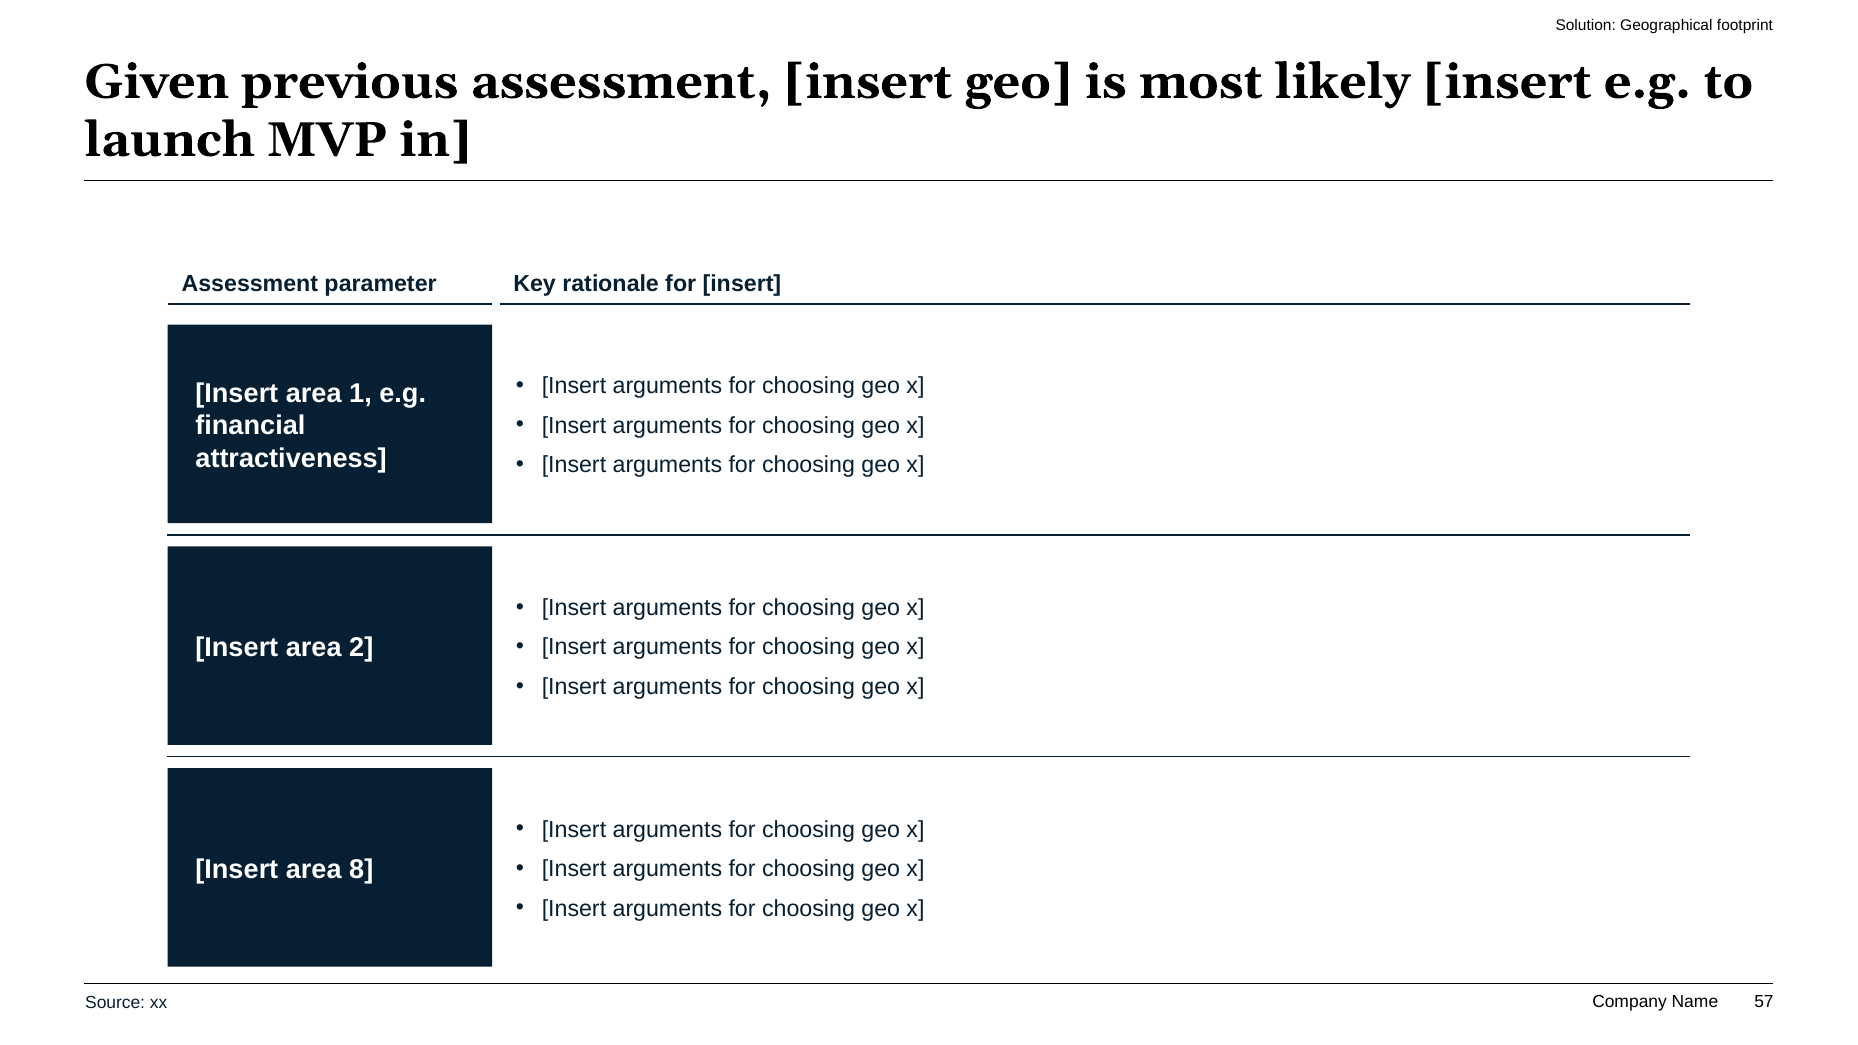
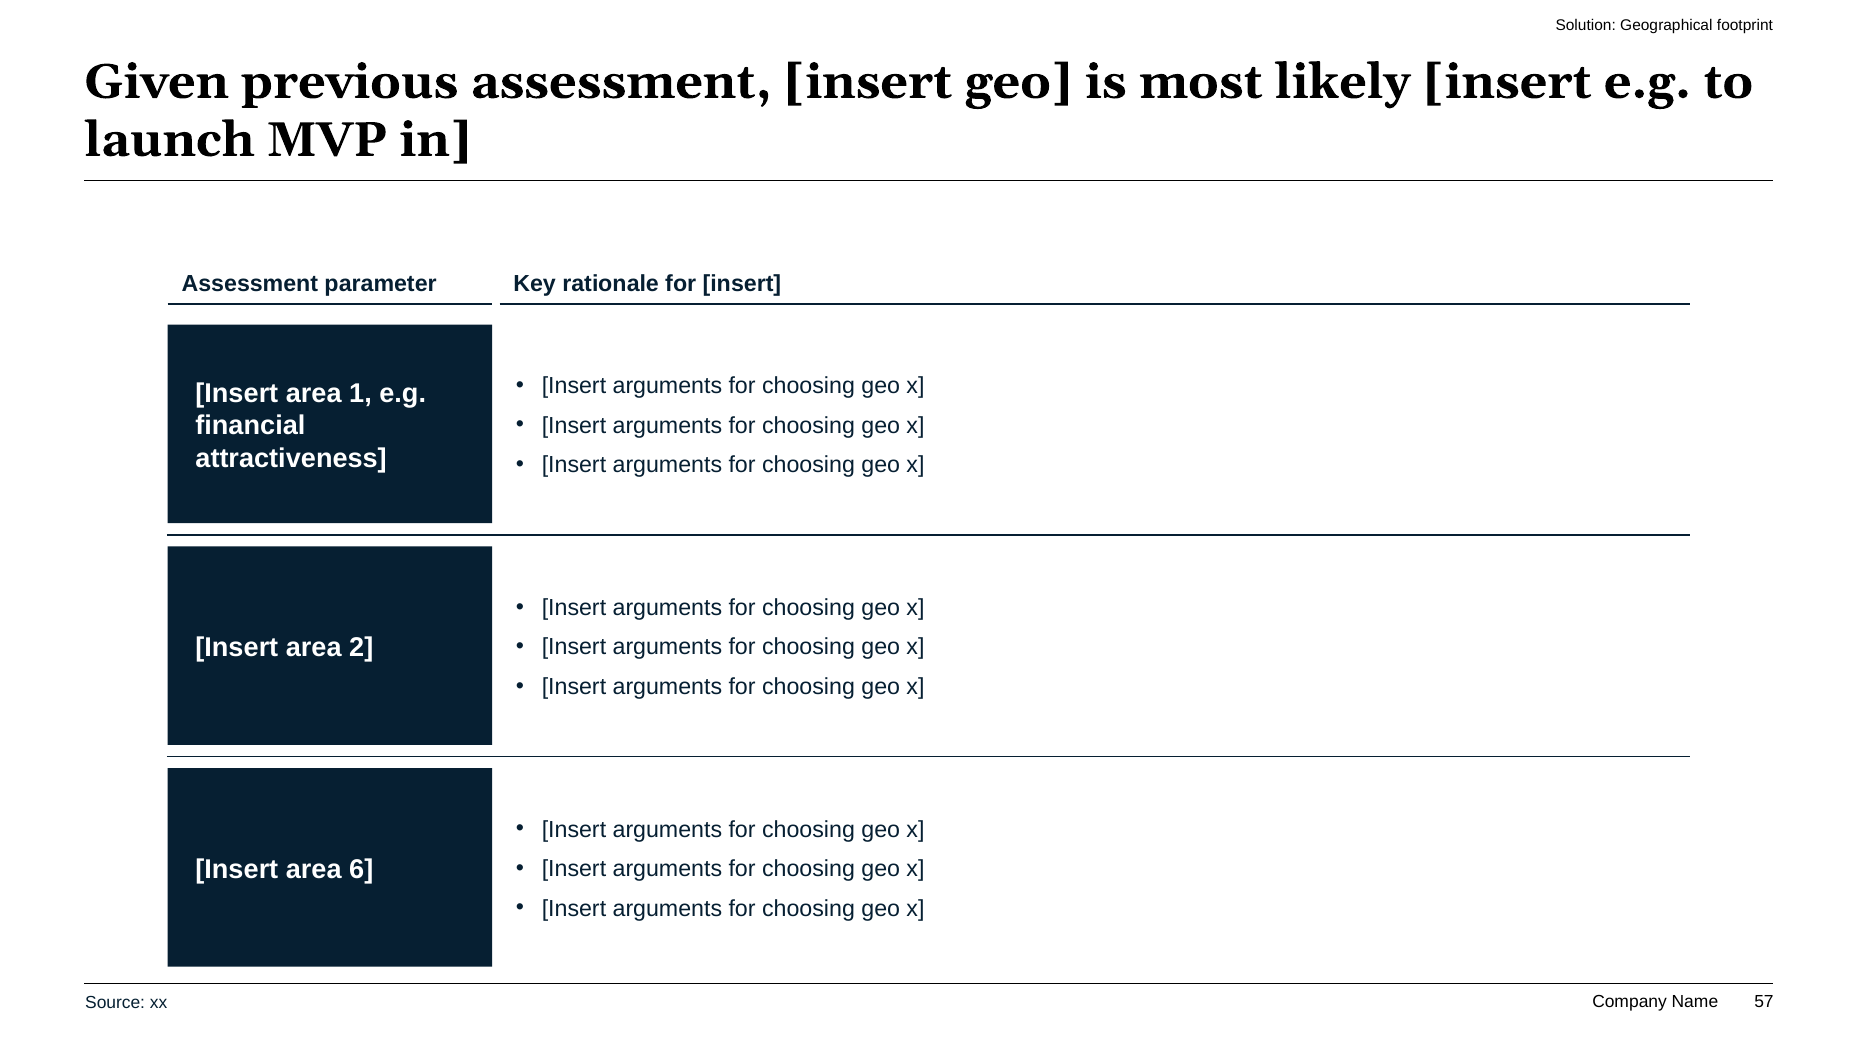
8: 8 -> 6 (361, 869)
